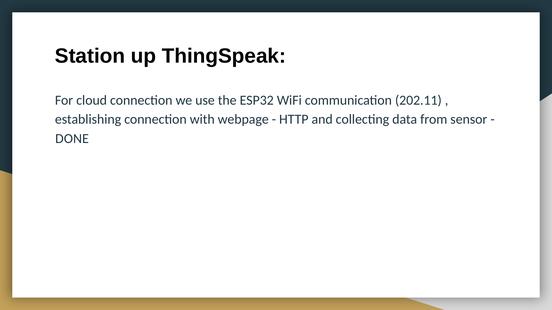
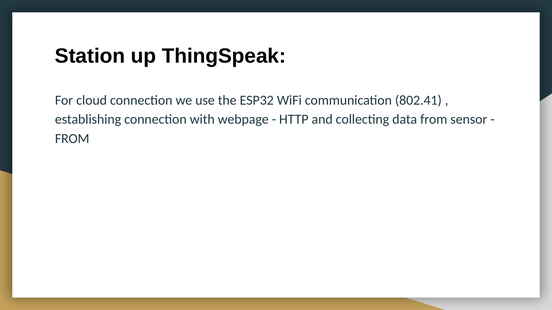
202.11: 202.11 -> 802.41 (418, 101)
DONE: DONE -> FROM (72, 139)
